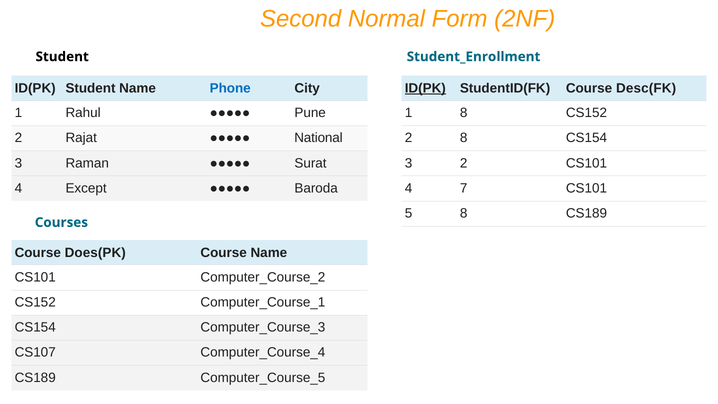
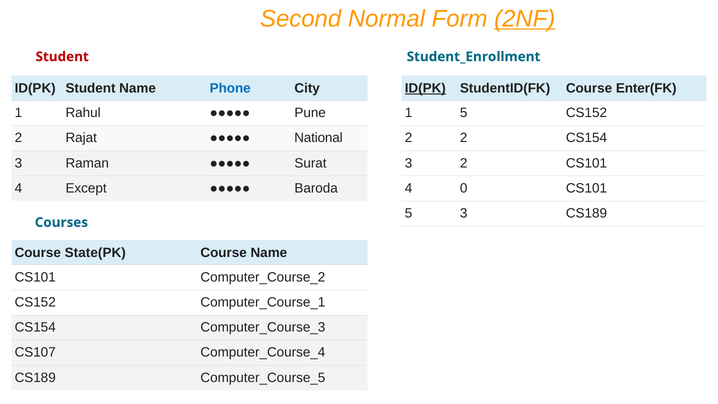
2NF underline: none -> present (525, 19)
Student colour: black -> red (62, 57)
Desc(FK: Desc(FK -> Enter(FK (646, 88)
1 8: 8 -> 5 (464, 113)
2 8: 8 -> 2 (464, 138)
7: 7 -> 0 (464, 188)
5 8: 8 -> 3 (464, 213)
Does(PK: Does(PK -> State(PK (95, 252)
